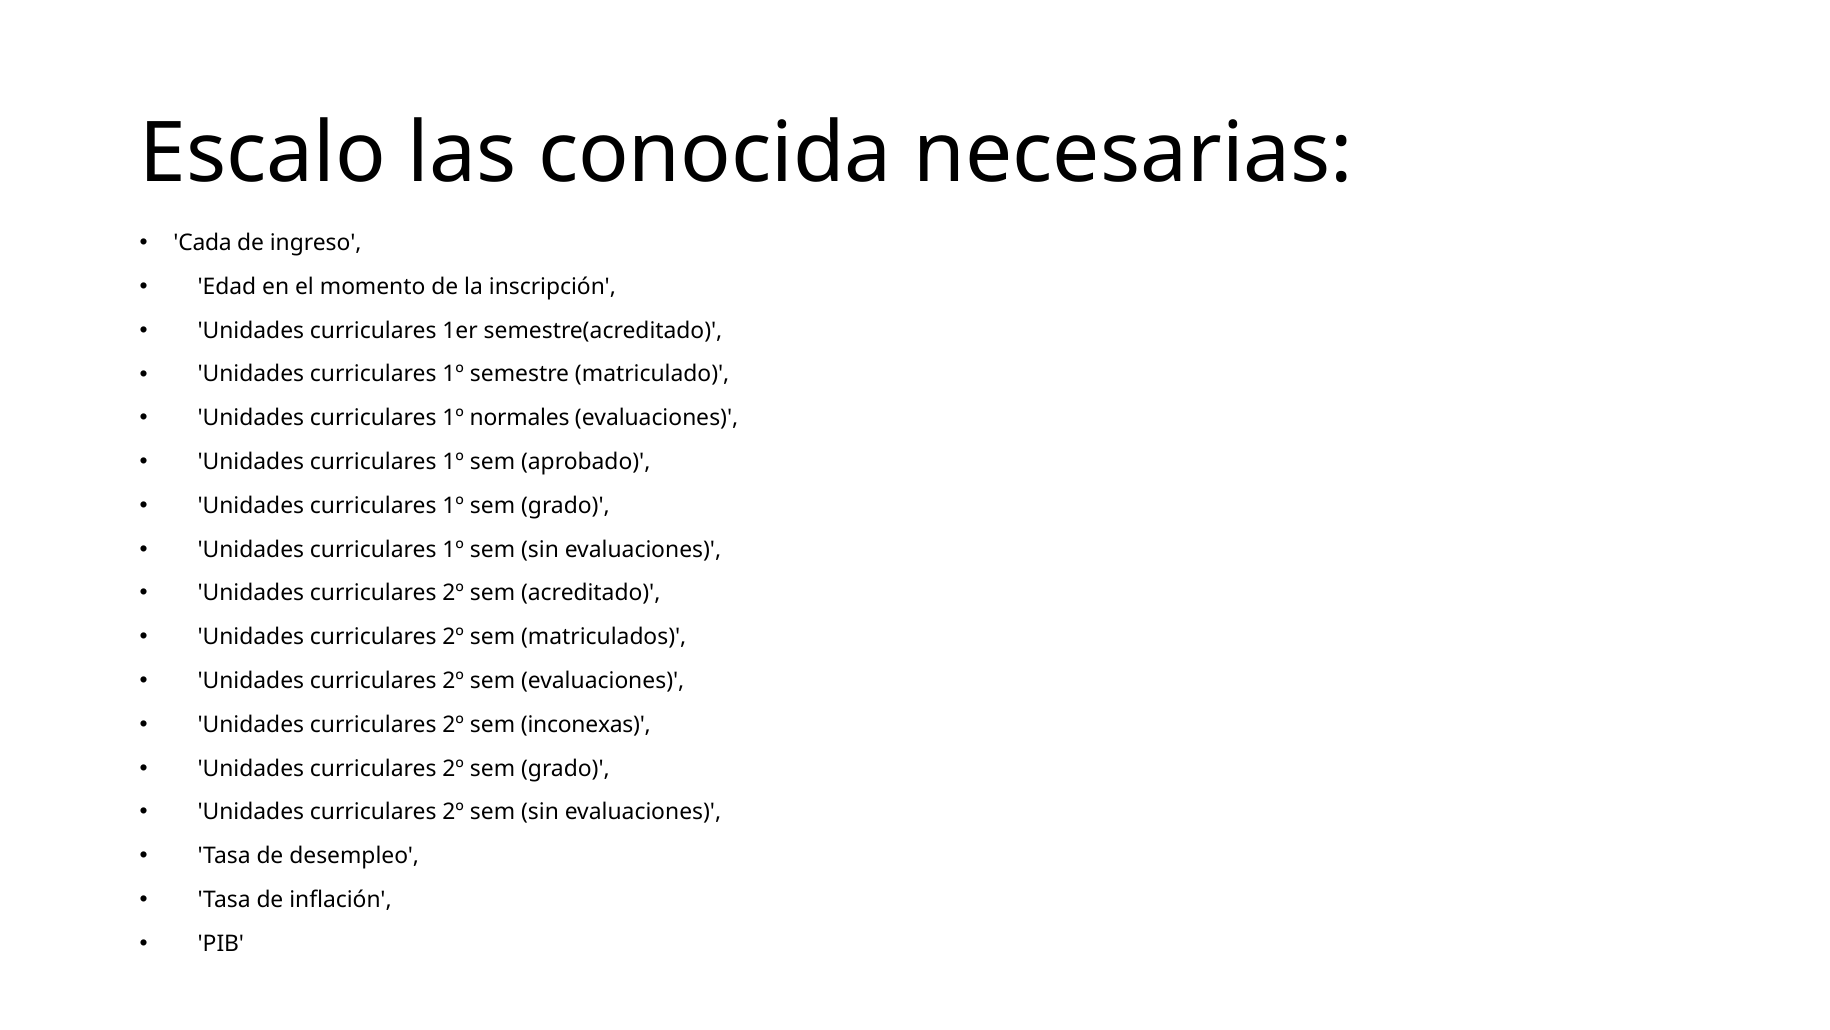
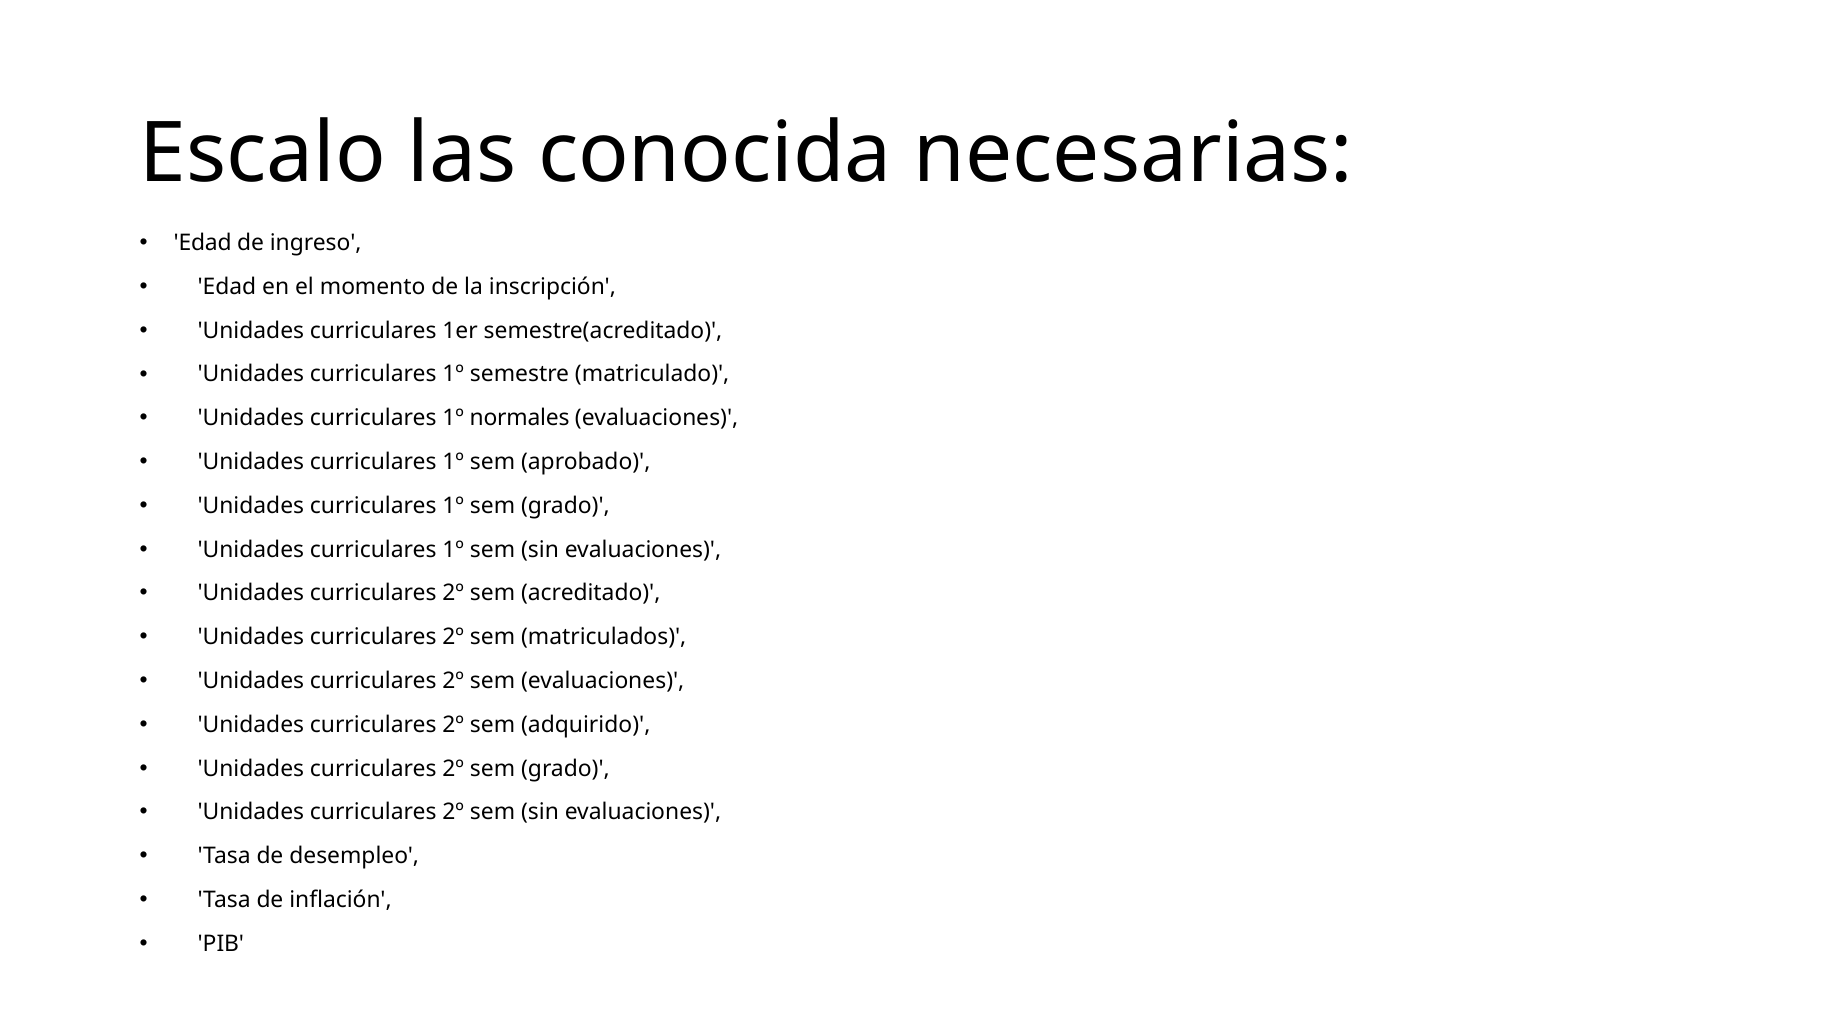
Cada: Cada -> Edad (203, 243)
inconexas: inconexas -> adquirido (586, 724)
